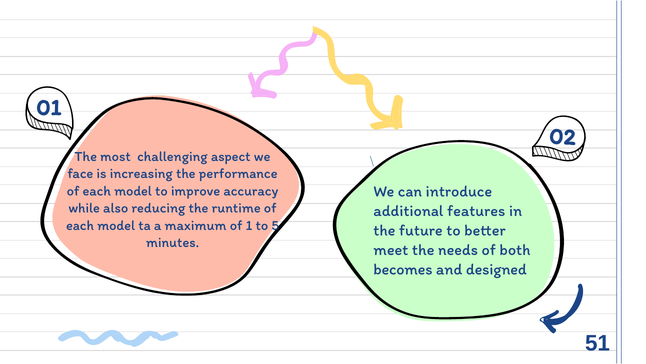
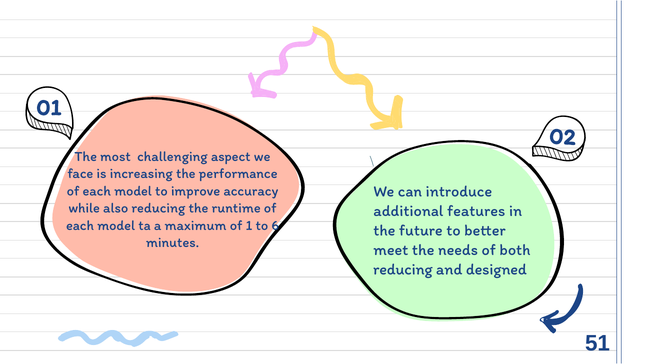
5: 5 -> 6 (275, 225)
becomes: becomes -> reducing (403, 269)
